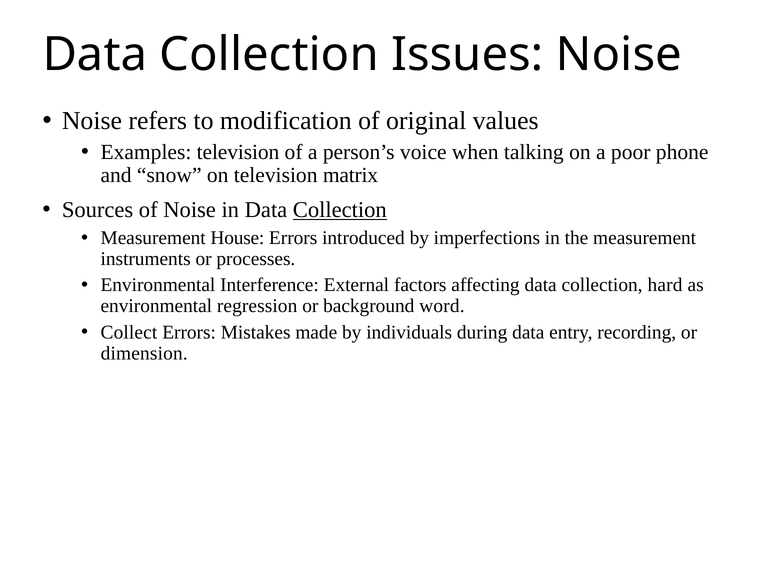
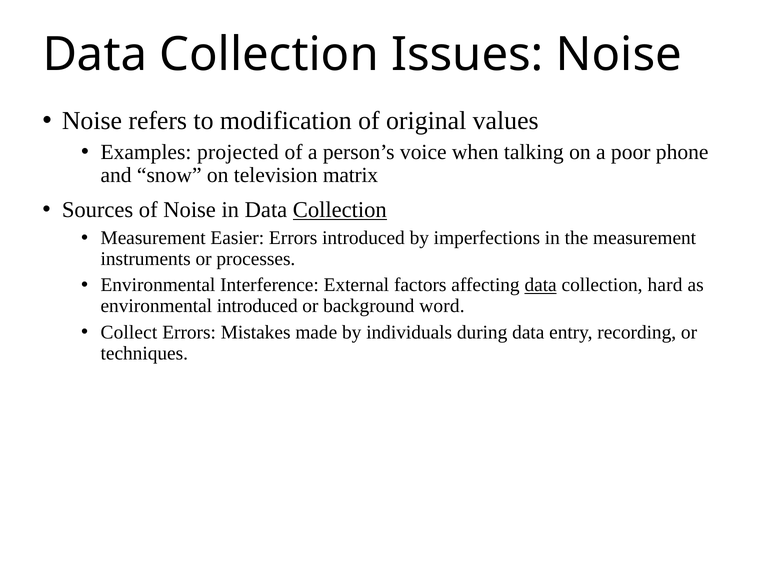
Examples television: television -> projected (238, 152)
House: House -> Easier (237, 238)
data underline: none -> present (541, 285)
environmental regression: regression -> introduced (257, 306)
dimension: dimension -> techniques (144, 353)
